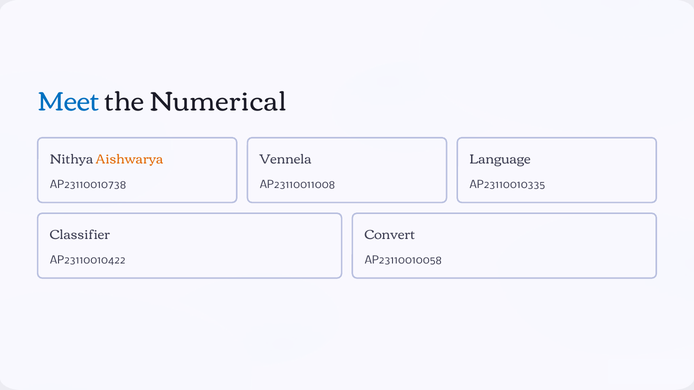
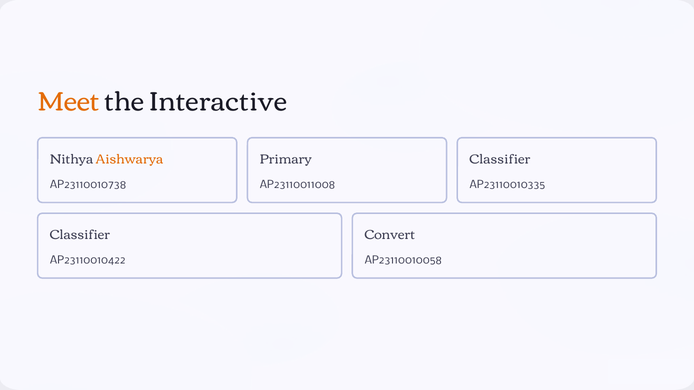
Meet colour: blue -> orange (69, 102)
Numerical: Numerical -> Interactive (218, 102)
Vennela: Vennela -> Primary (286, 160)
Language: Language -> Classifier (500, 160)
